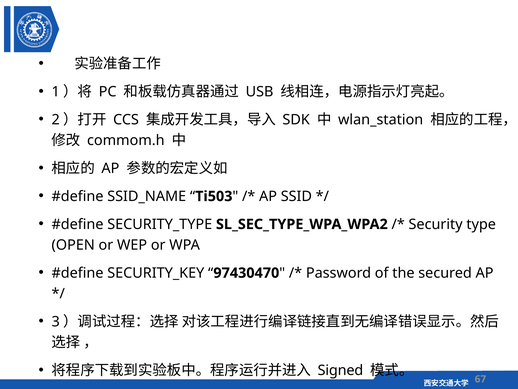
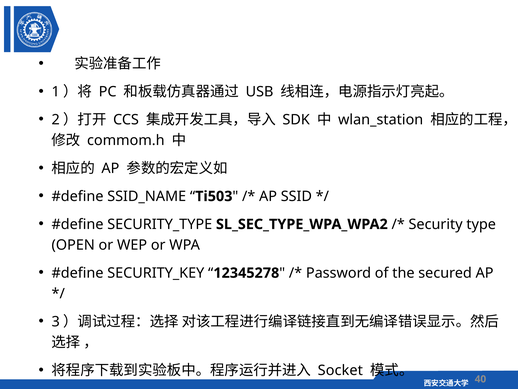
97430470: 97430470 -> 12345278 (246, 273)
Signed: Signed -> Socket (340, 370)
67: 67 -> 40 (480, 379)
